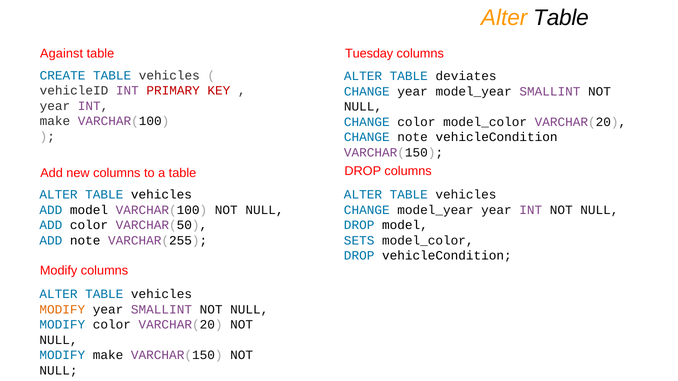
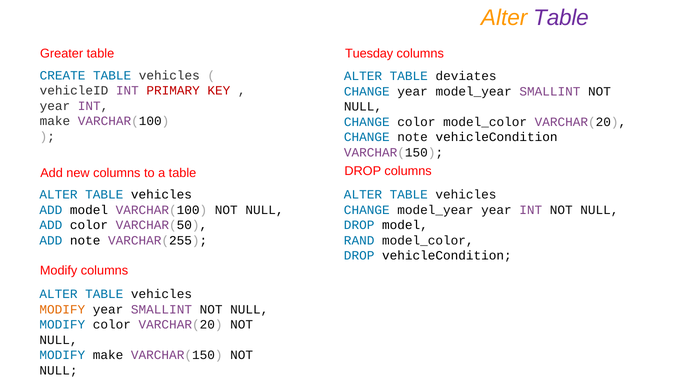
Table colour: black -> purple (561, 18)
Against: Against -> Greater (62, 53)
SETS: SETS -> RAND (359, 241)
